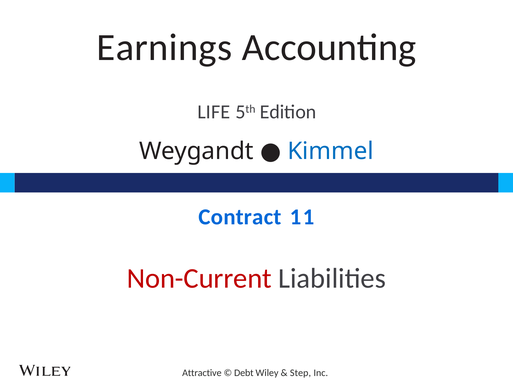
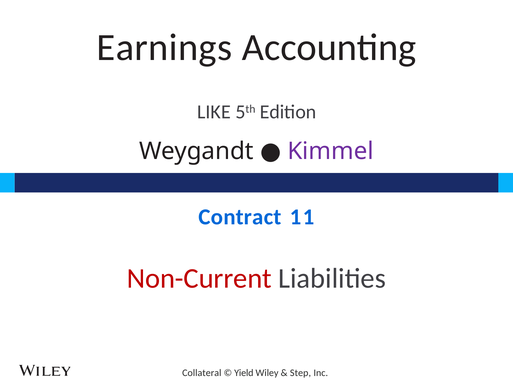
LIFE: LIFE -> LIKE (214, 112)
Kimmel colour: blue -> purple (331, 151)
Attractive: Attractive -> Collateral (202, 373)
Debt: Debt -> Yield (244, 373)
